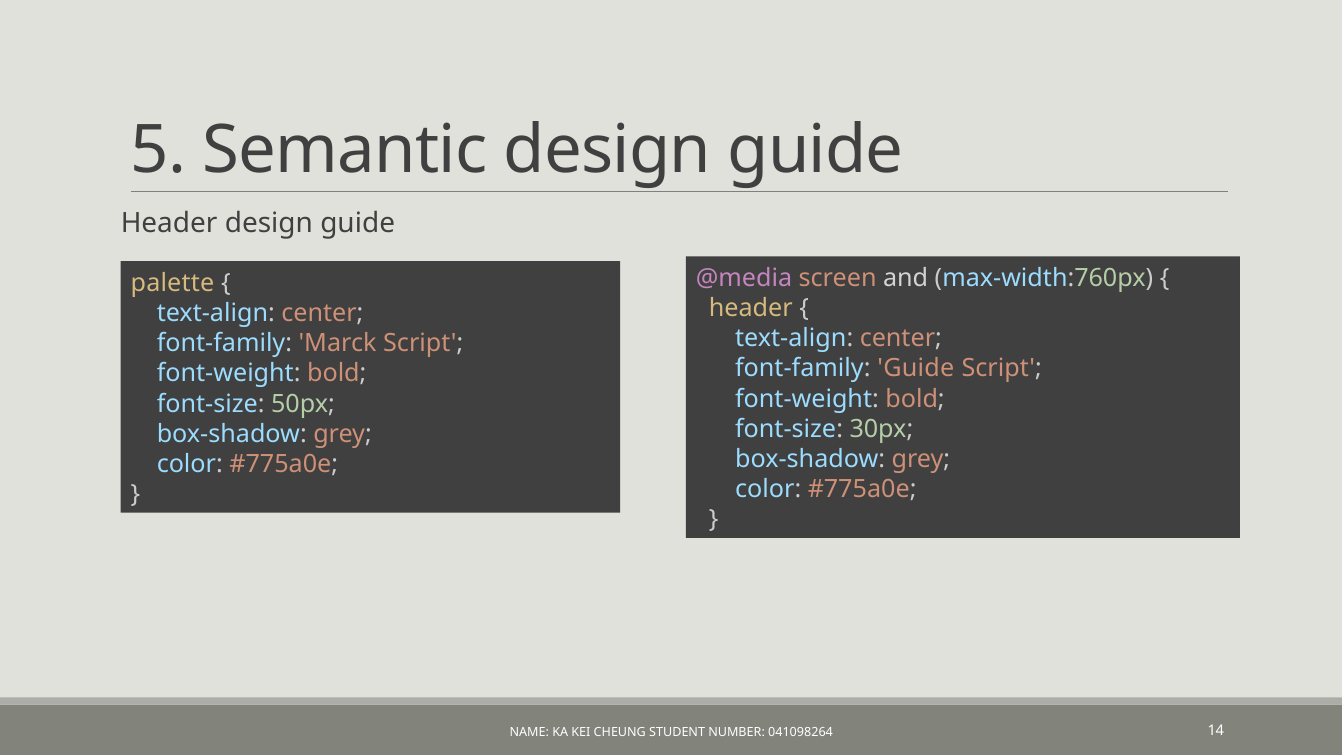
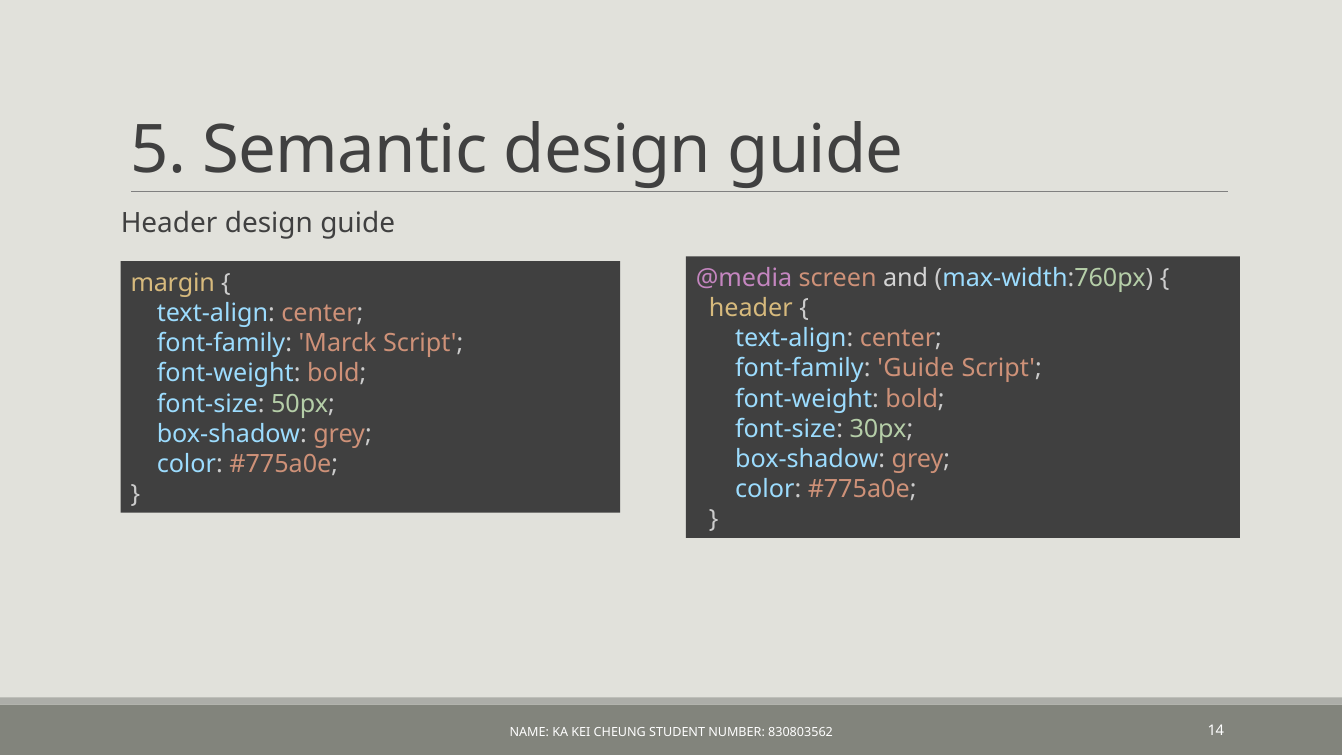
palette: palette -> margin (173, 283)
041098264: 041098264 -> 830803562 (801, 732)
